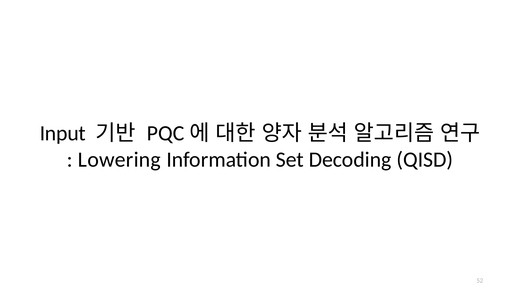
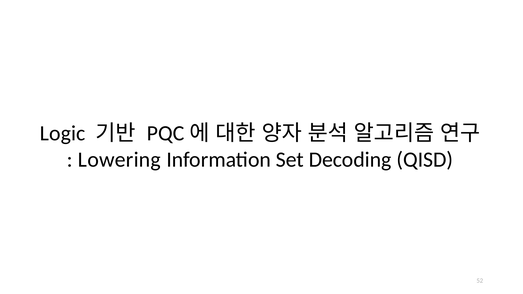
Input: Input -> Logic (63, 134)
